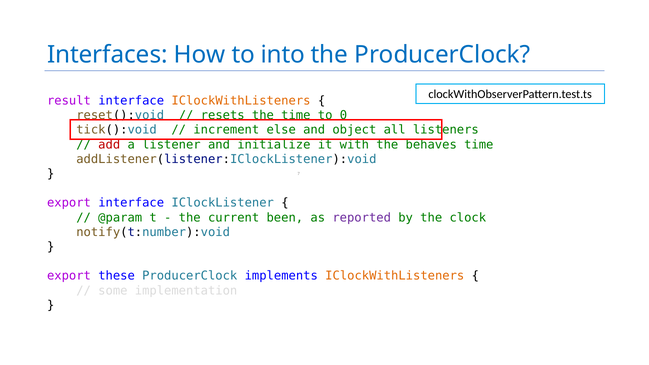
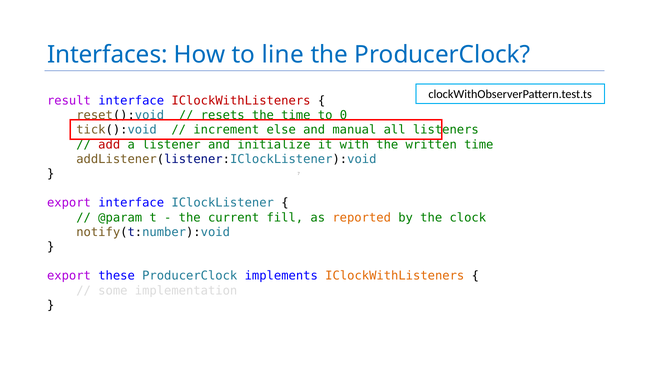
into: into -> line (283, 55)
IClockWithListeners colour: orange -> red (241, 101)
object: object -> manual (354, 130)
behaves: behaves -> written (431, 145)
been: been -> fill (285, 218)
reported colour: purple -> orange (362, 218)
